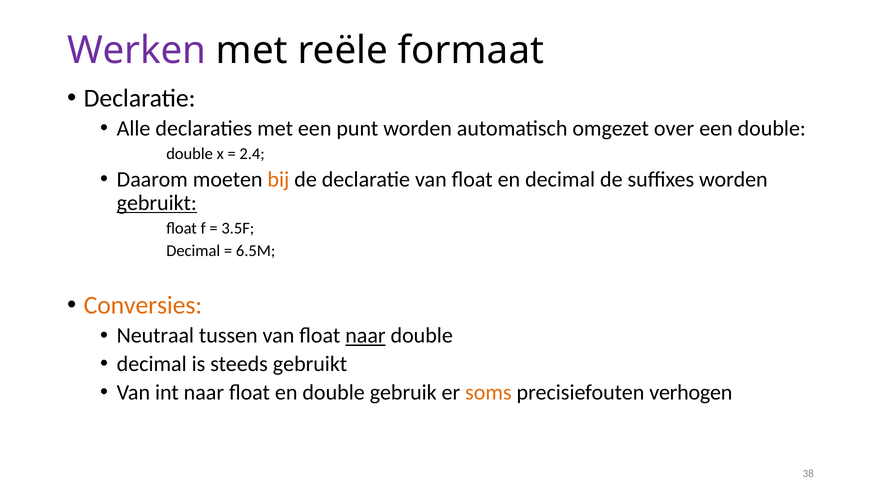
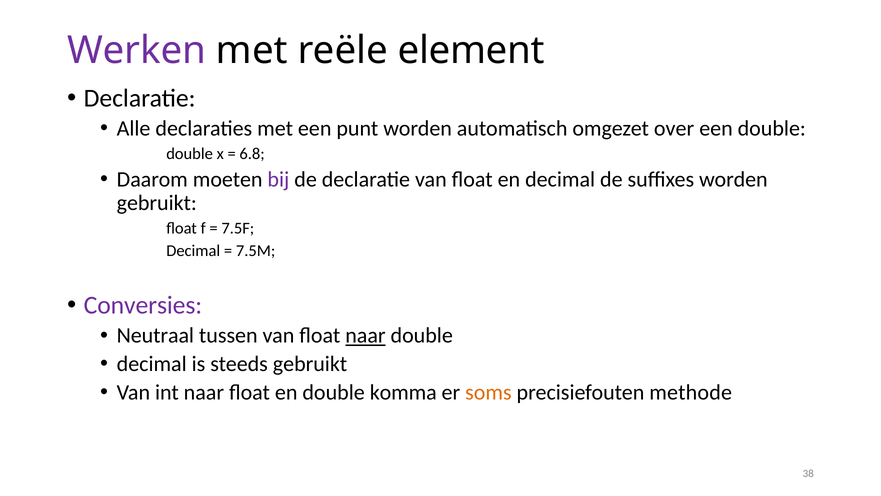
formaat: formaat -> element (471, 50)
2.4: 2.4 -> 6.8 (252, 154)
bij colour: orange -> purple (278, 179)
gebruikt underline: present -> none (157, 203)
3.5F: 3.5F -> 7.5F (238, 228)
6.5M: 6.5M -> 7.5M (256, 251)
Conversies colour: orange -> purple (143, 305)
gebruik: gebruik -> komma (403, 392)
verhogen: verhogen -> methode (691, 392)
